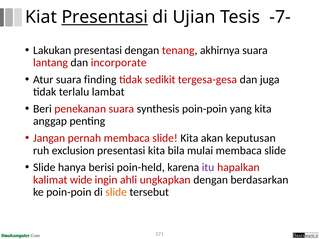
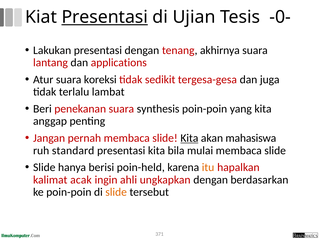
-7-: -7- -> -0- (280, 17)
incorporate: incorporate -> applications (119, 63)
finding: finding -> koreksi (100, 80)
Kita underline: none -> present (189, 138)
keputusan: keputusan -> mahasiswa (251, 138)
exclusion: exclusion -> standard (73, 151)
itu colour: purple -> orange (208, 167)
wide: wide -> acak (81, 180)
